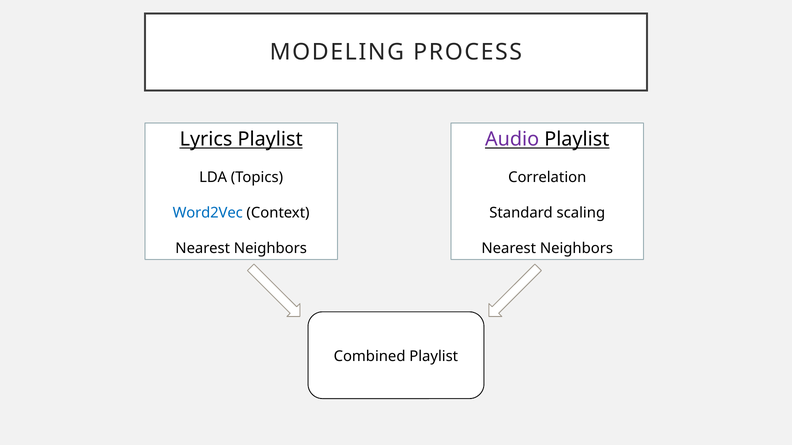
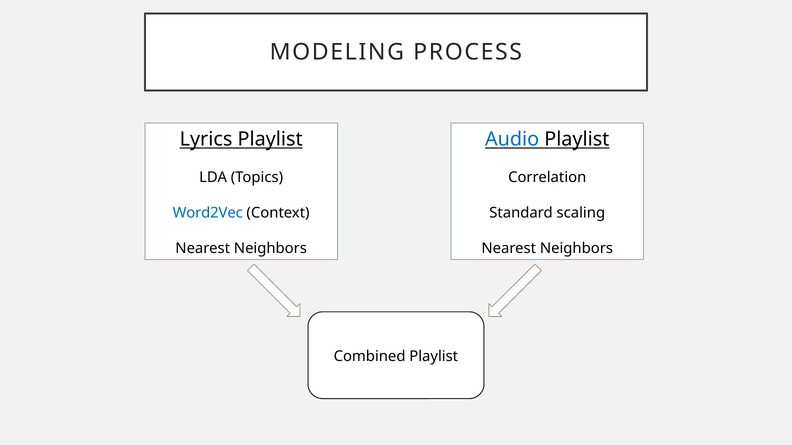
Audio colour: purple -> blue (512, 139)
